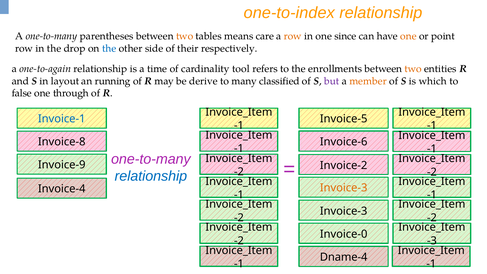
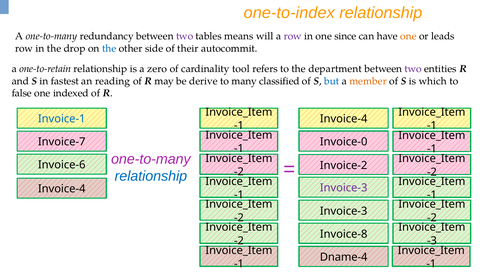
parentheses: parentheses -> redundancy (107, 36)
two colour: orange -> purple (185, 36)
care: care -> will (265, 36)
row colour: orange -> purple (293, 36)
point: point -> leads (443, 36)
respectively: respectively -> autocommit (229, 48)
one-to-again: one-to-again -> one-to-retain (45, 69)
time: time -> zero (157, 69)
enrollments: enrollments -> department (335, 69)
two colour: orange -> purple (413, 69)
layout: layout -> fastest (65, 81)
running: running -> reading (113, 81)
but colour: purple -> blue (332, 81)
through: through -> indexed (71, 93)
Invoice-5: Invoice-5 -> Invoice-4 (344, 119)
Invoice-6: Invoice-6 -> Invoice-0 (344, 142)
Invoice-8: Invoice-8 -> Invoice-7 (62, 142)
Invoice-9: Invoice-9 -> Invoice-6 (62, 165)
Invoice-3 colour: orange -> purple (344, 188)
Invoice-0: Invoice-0 -> Invoice-8 (344, 234)
